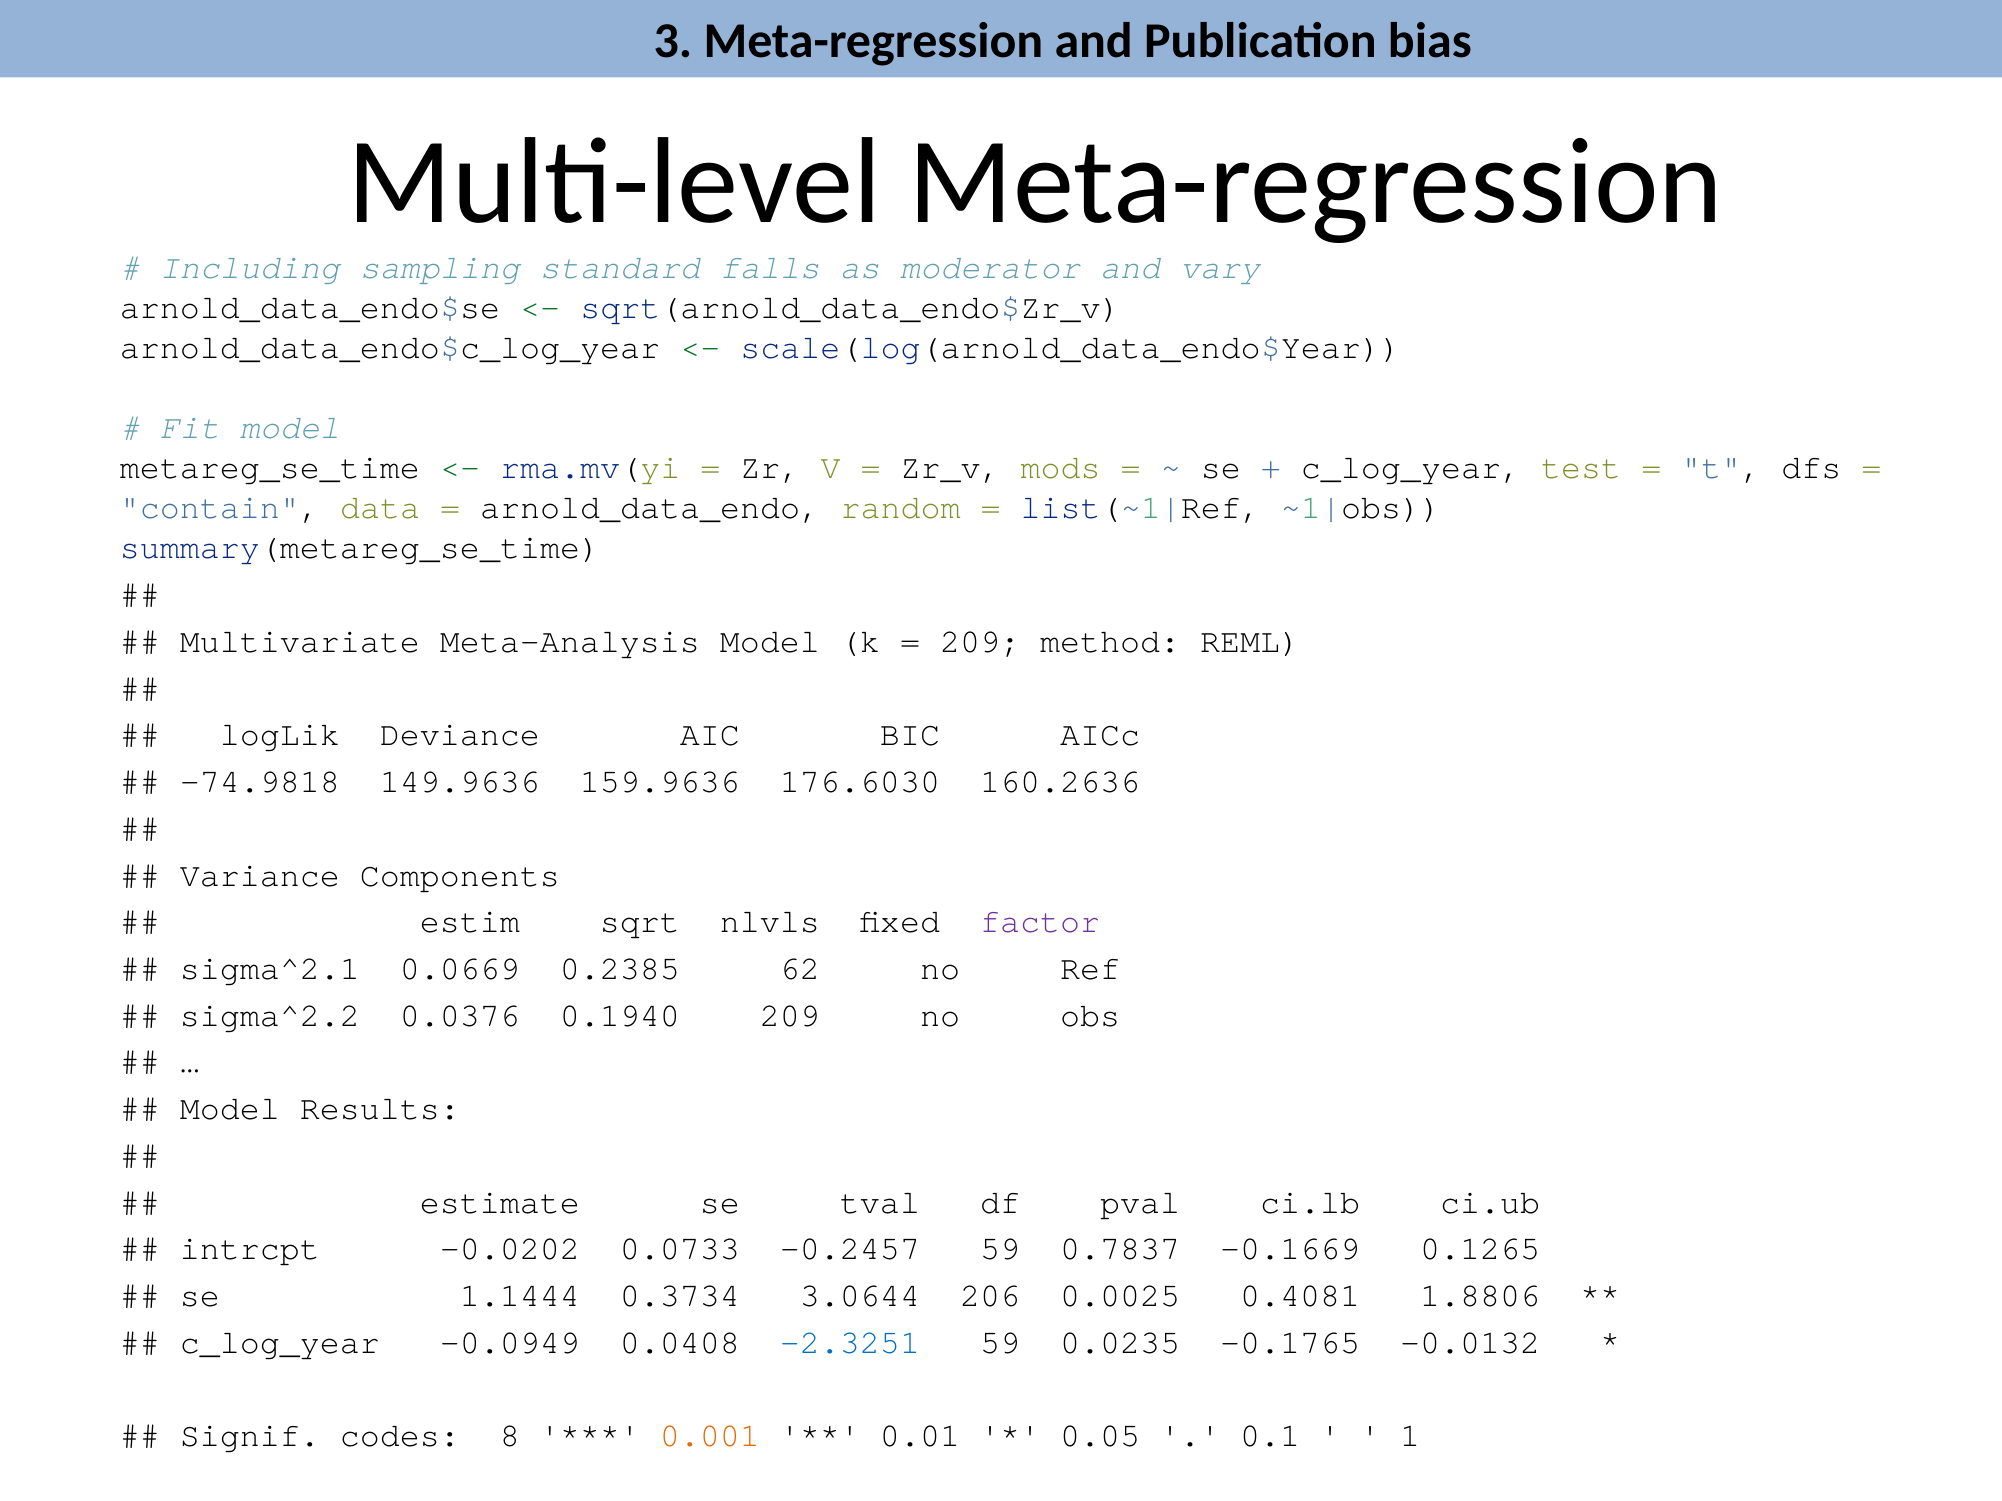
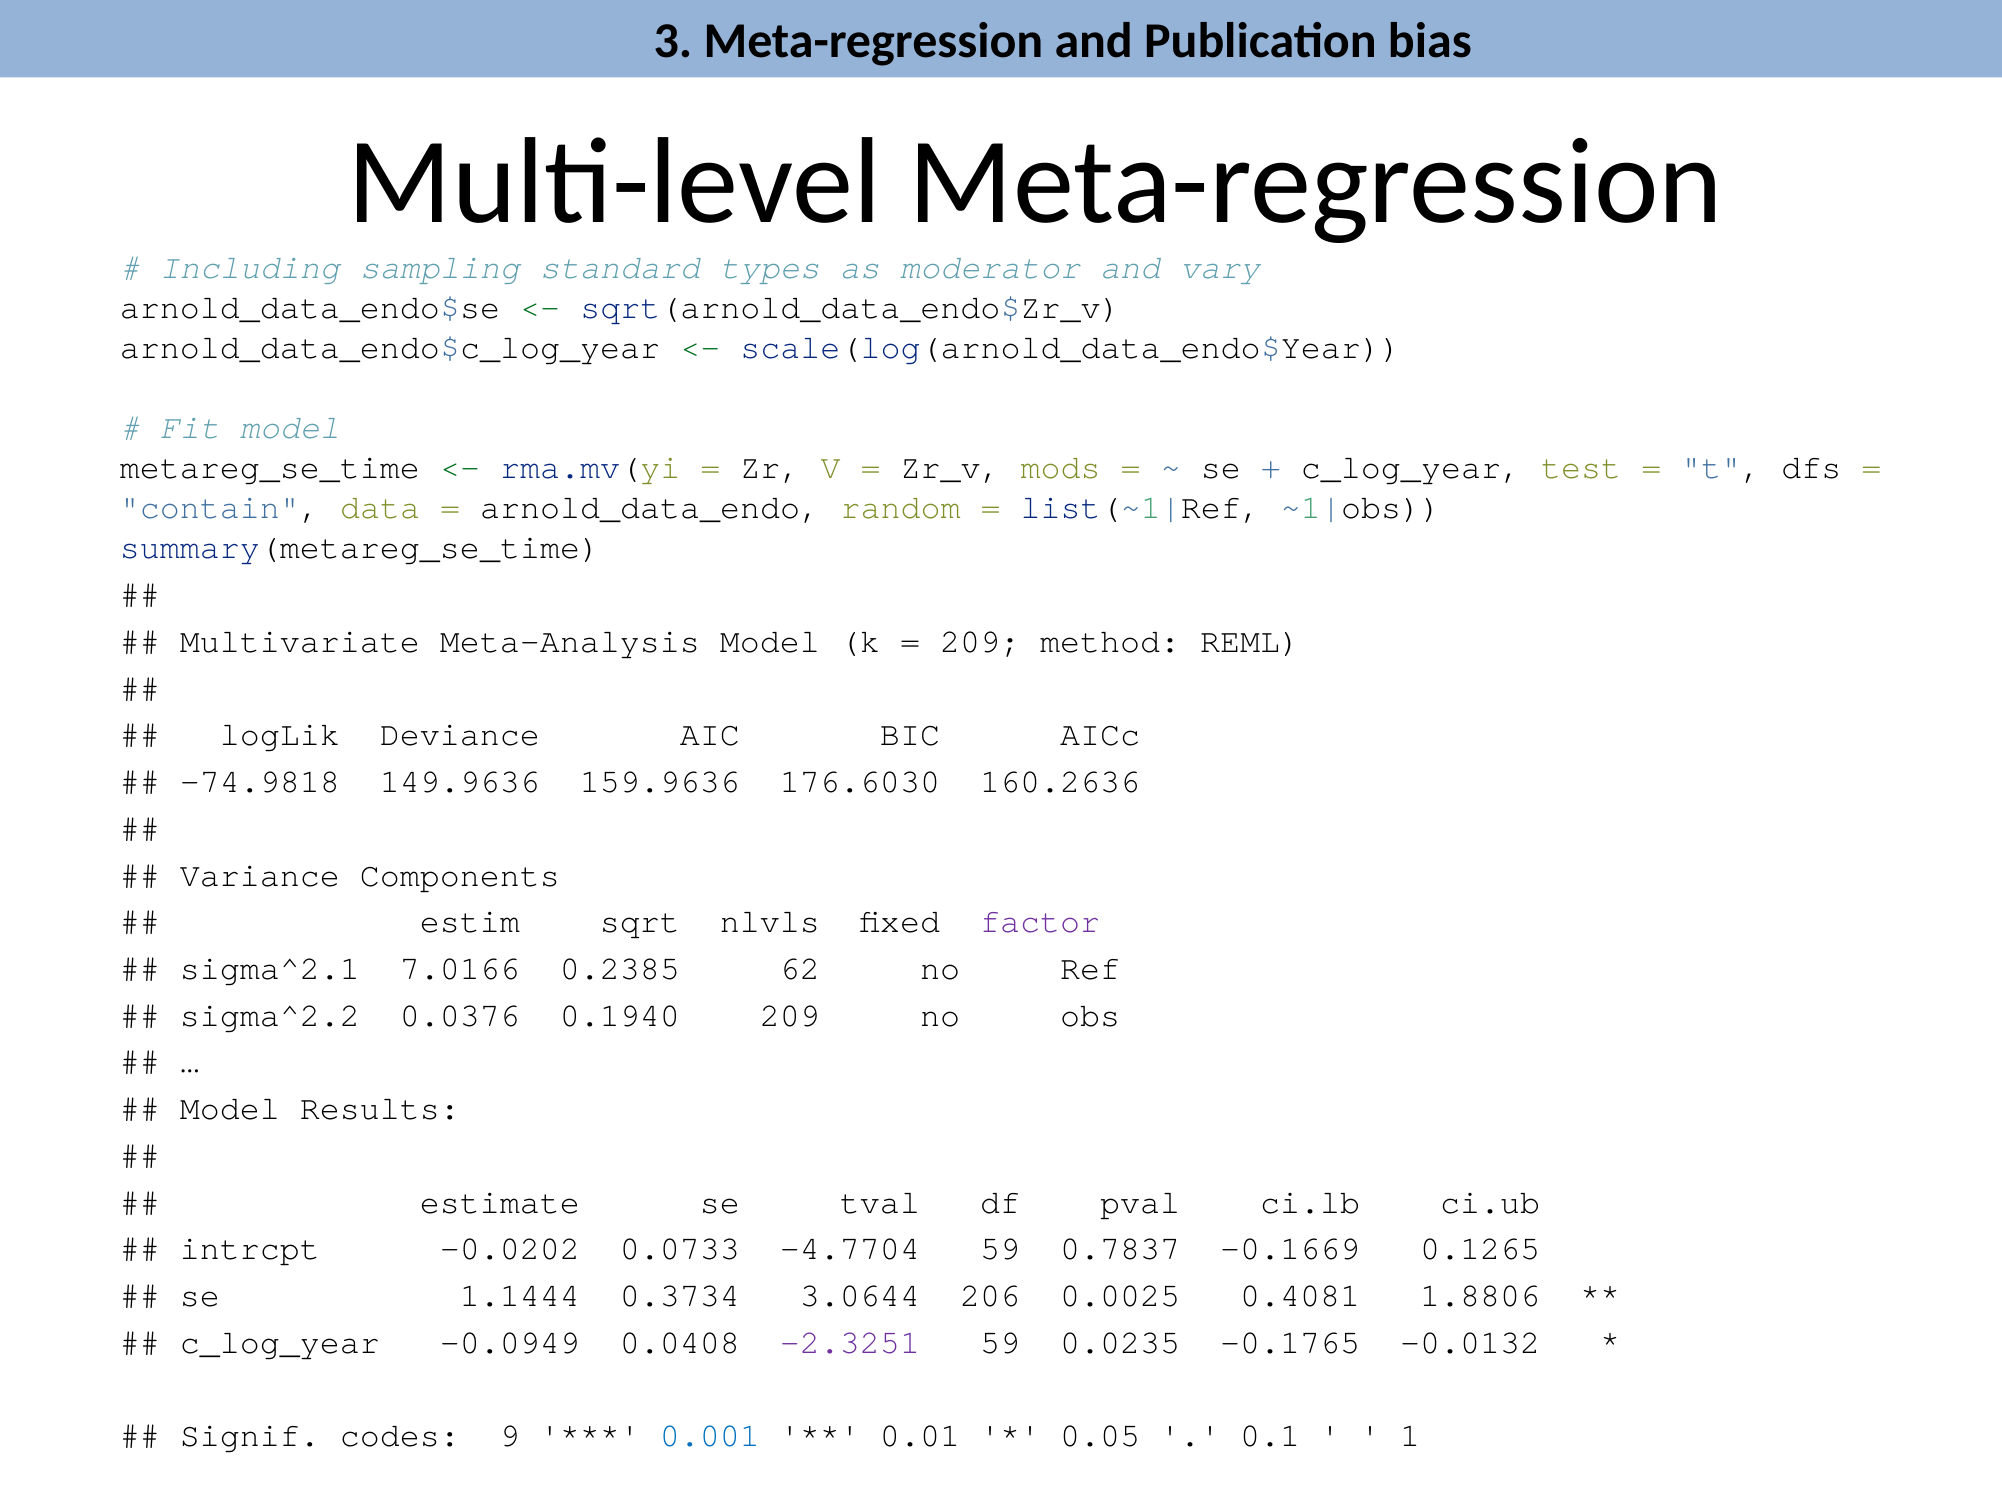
falls: falls -> types (770, 268)
0.0669: 0.0669 -> 7.0166 (460, 969)
-0.2457: -0.2457 -> -4.7704 (850, 1249)
-2.3251 colour: blue -> purple (850, 1343)
8: 8 -> 9 (510, 1436)
0.001 colour: orange -> blue (710, 1436)
